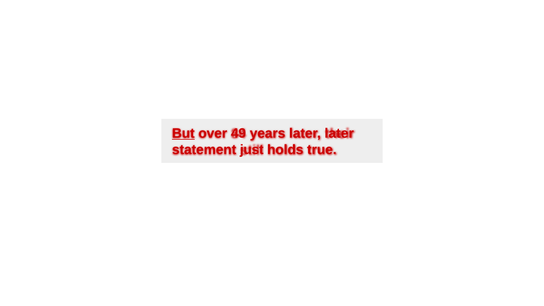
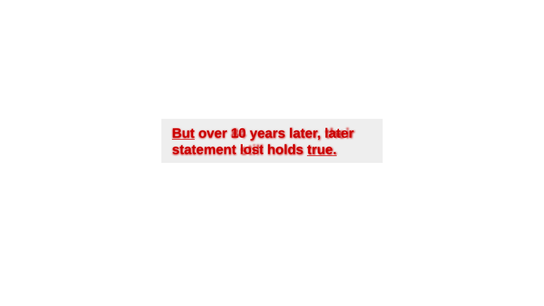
49: 49 -> 10 (238, 133)
just: just -> lost (252, 150)
true underline: none -> present (322, 150)
